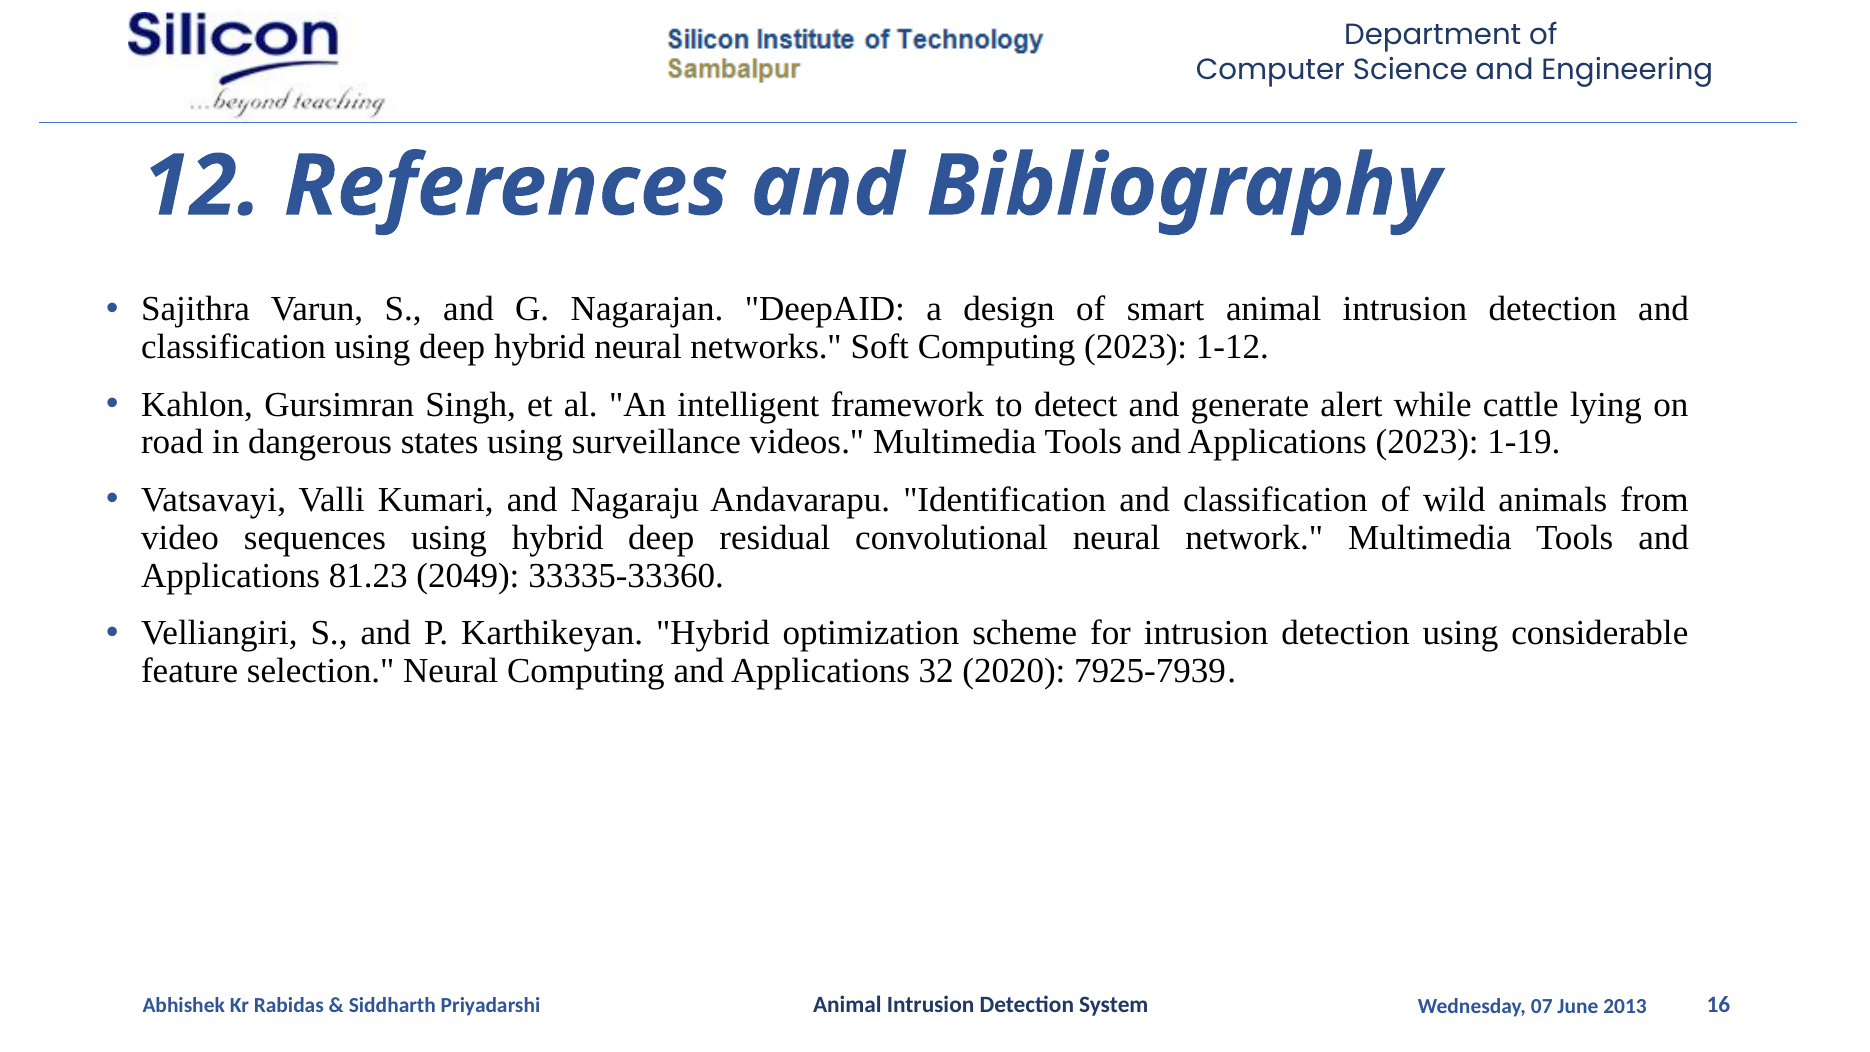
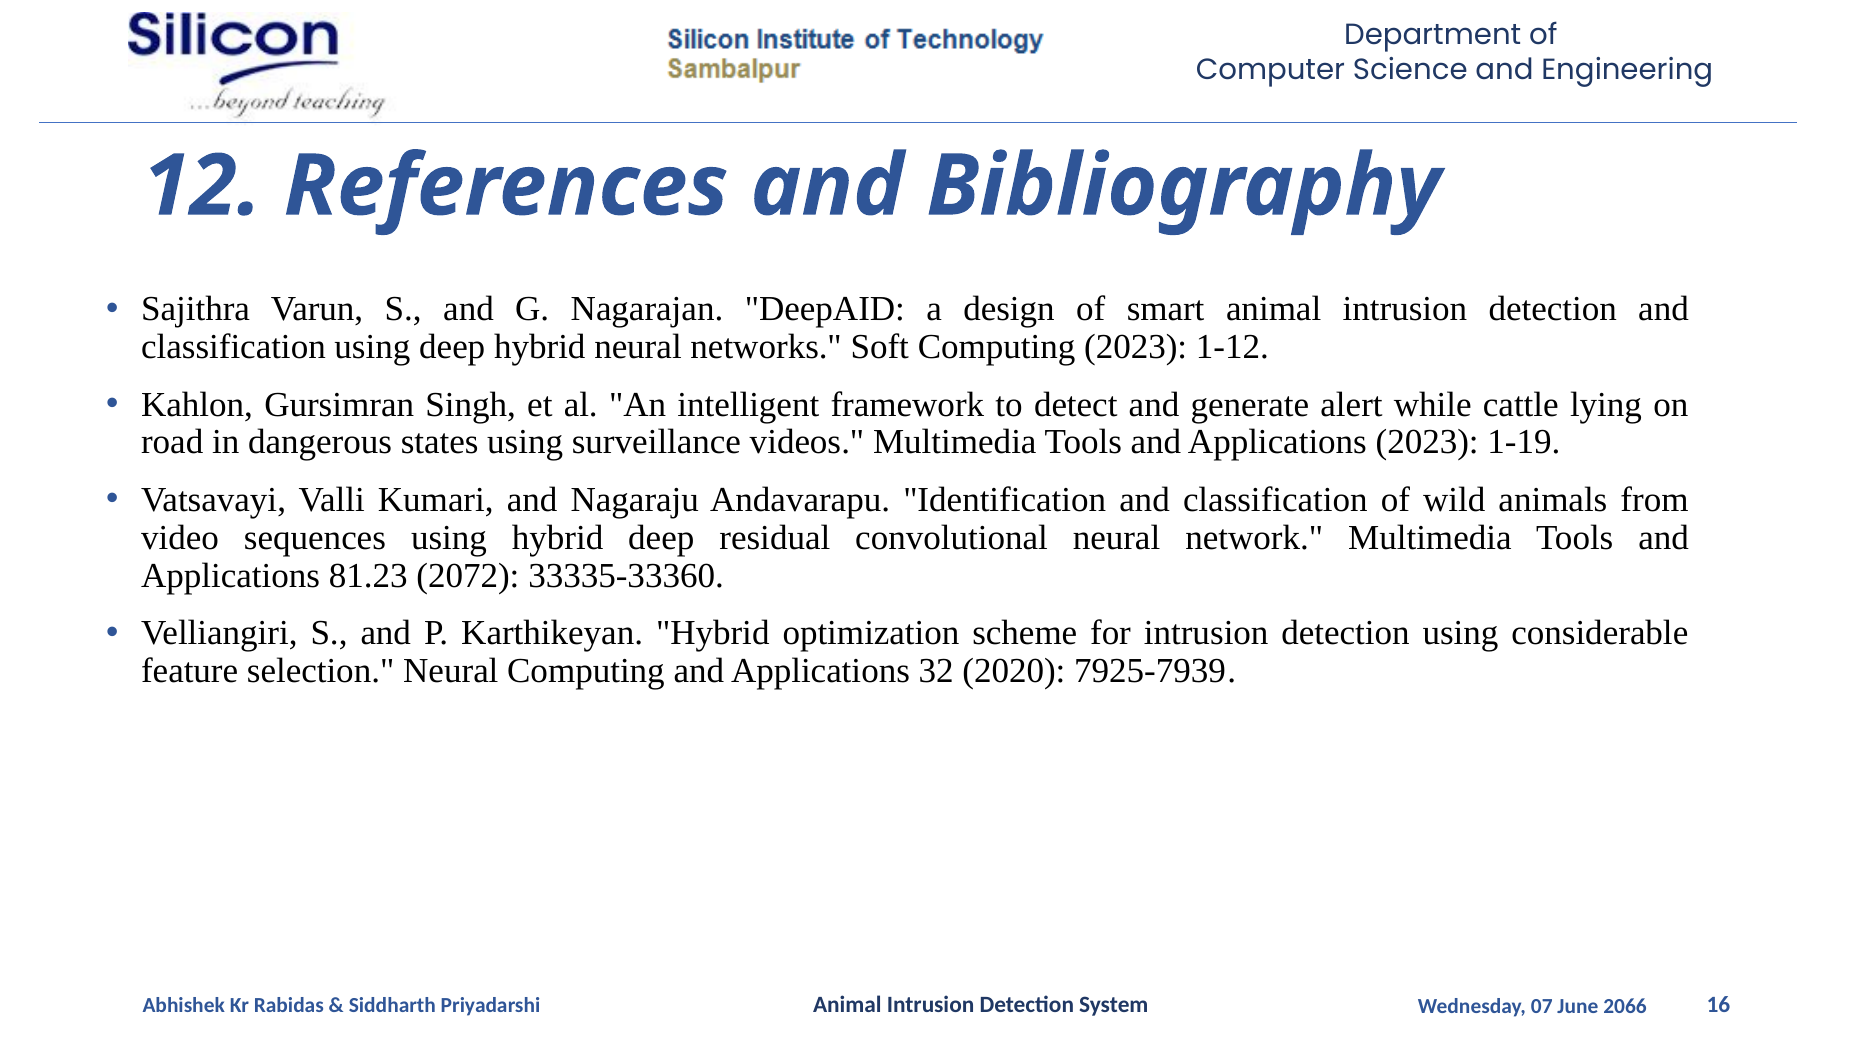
2049: 2049 -> 2072 (468, 575)
2013: 2013 -> 2066 (1625, 1006)
